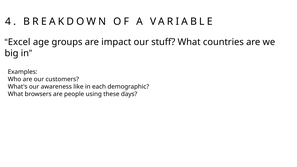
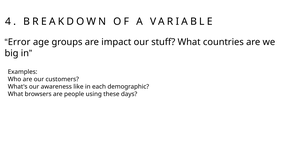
Excel: Excel -> Error (19, 42)
